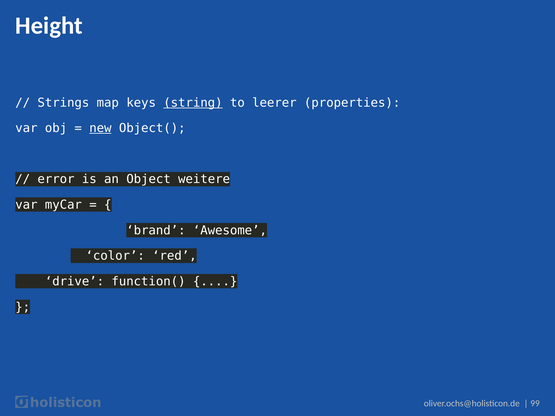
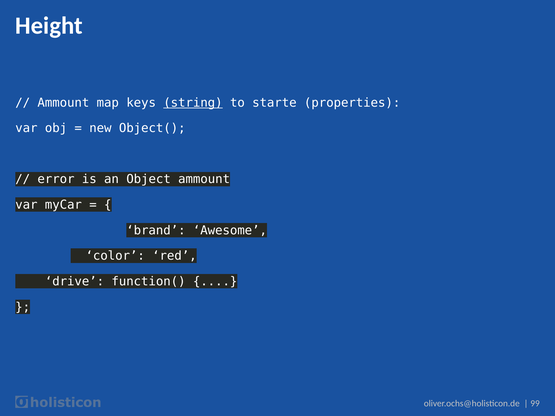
Strings: Strings -> Ammount (63, 103)
leerer: leerer -> starte (274, 103)
new underline: present -> none (100, 128)
Object weitere: weitere -> ammount (204, 179)
